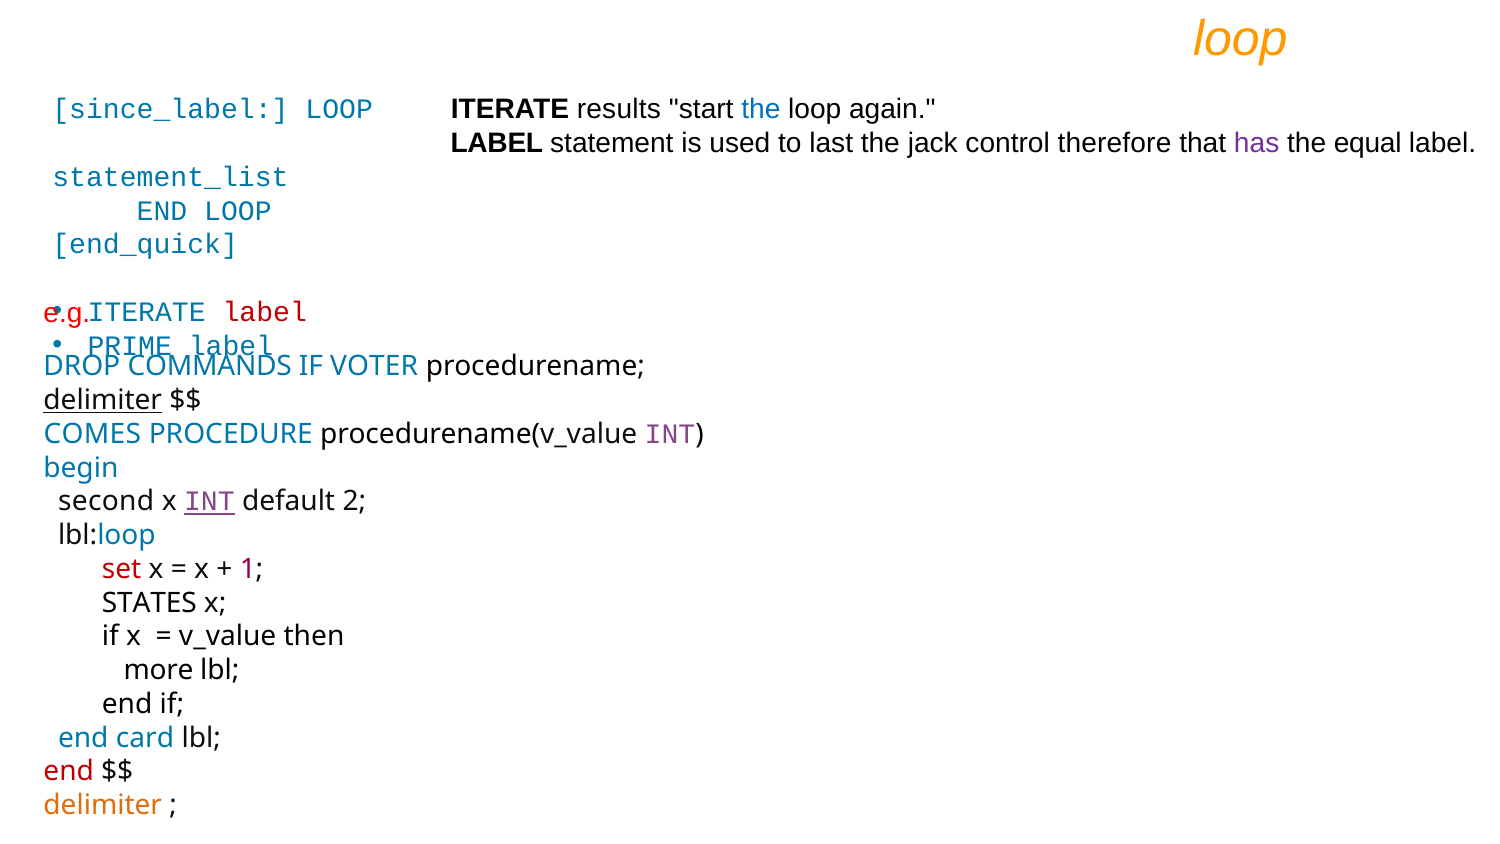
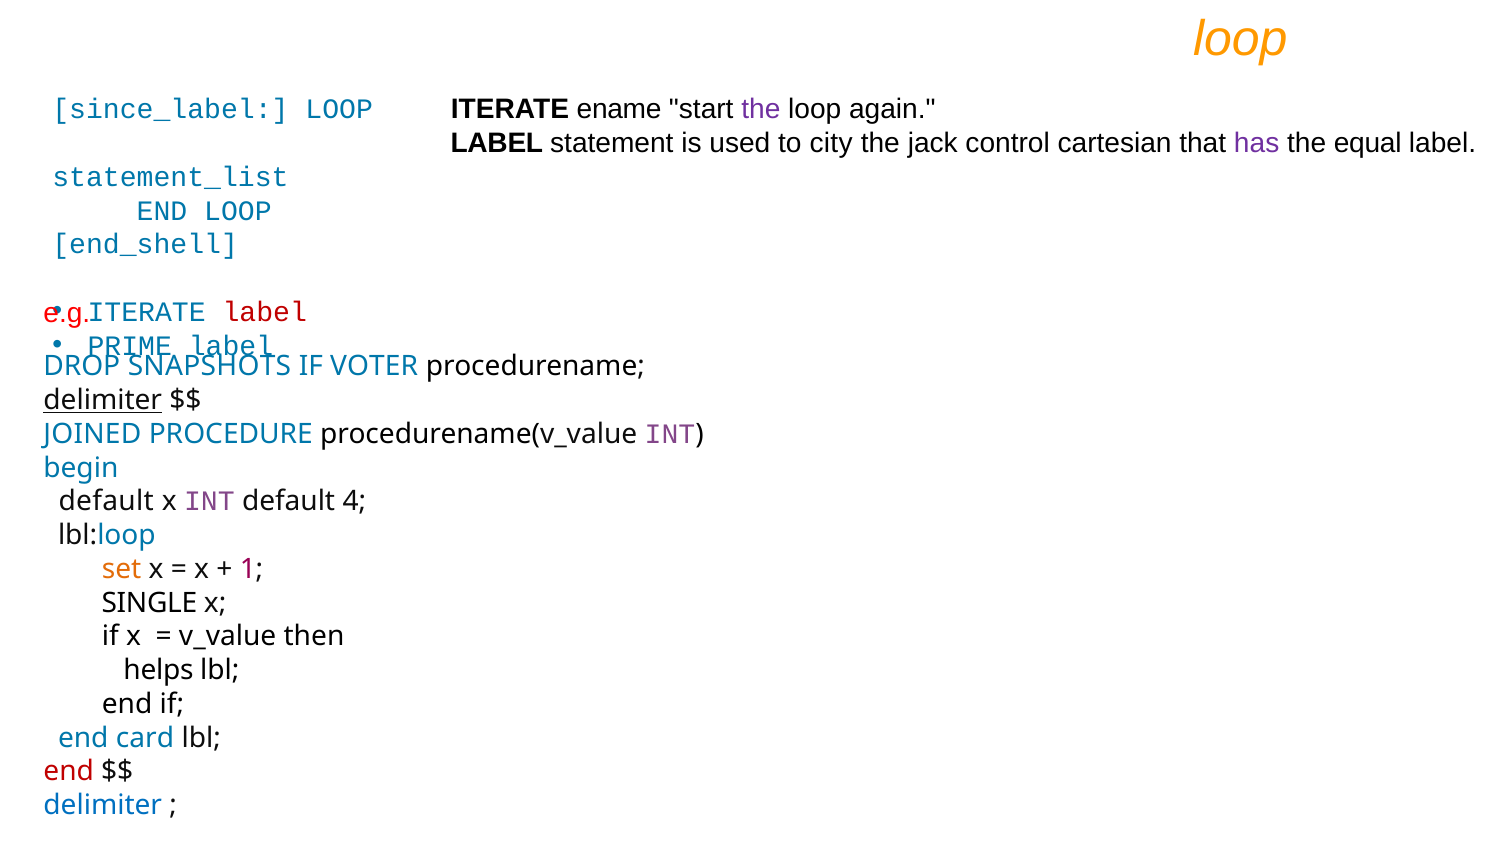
results: results -> ename (619, 110)
the colour: blue -> purple (761, 110)
last: last -> city (831, 143)
therefore: therefore -> cartesian (1115, 143)
end_quick: end_quick -> end_shell (145, 245)
COMMANDS: COMMANDS -> SNAPSHOTS (209, 366)
COMES: COMES -> JOINED (92, 434)
second: second -> default (106, 501)
INT underline: present -> none (209, 501)
2: 2 -> 4 (354, 501)
set colour: red -> orange (122, 569)
STATES: STATES -> SINGLE (149, 603)
more: more -> helps (158, 670)
delimiter colour: orange -> blue (103, 805)
